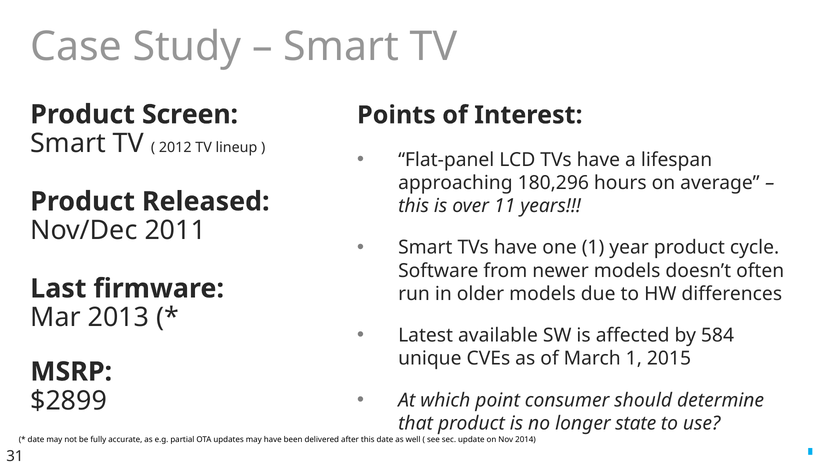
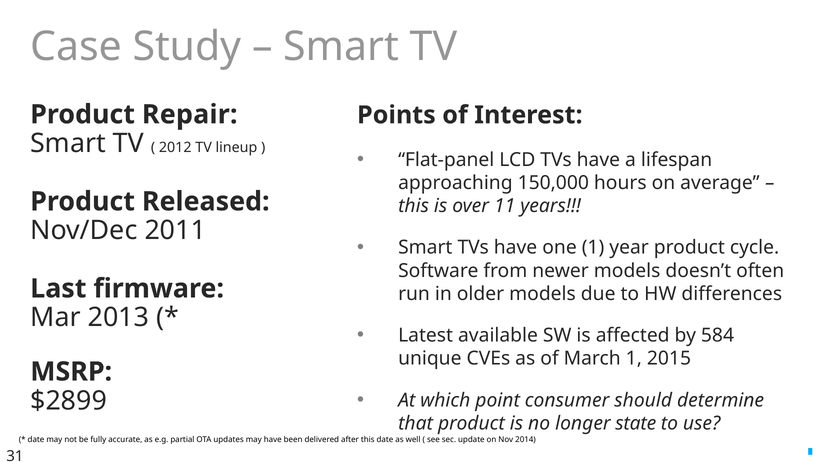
Screen: Screen -> Repair (190, 114)
180,296: 180,296 -> 150,000 (553, 183)
